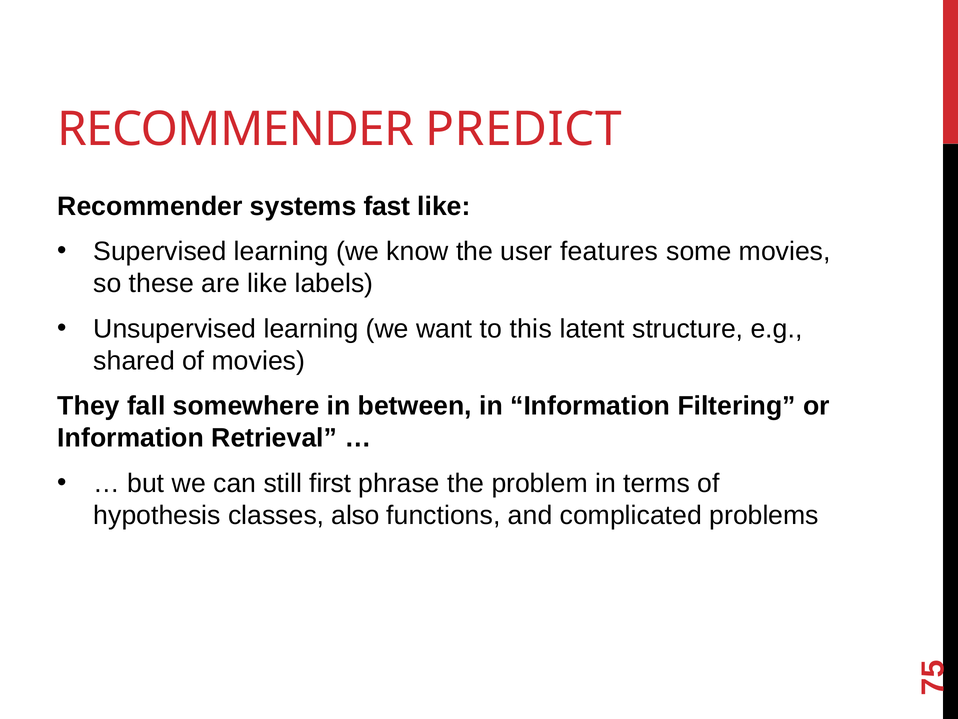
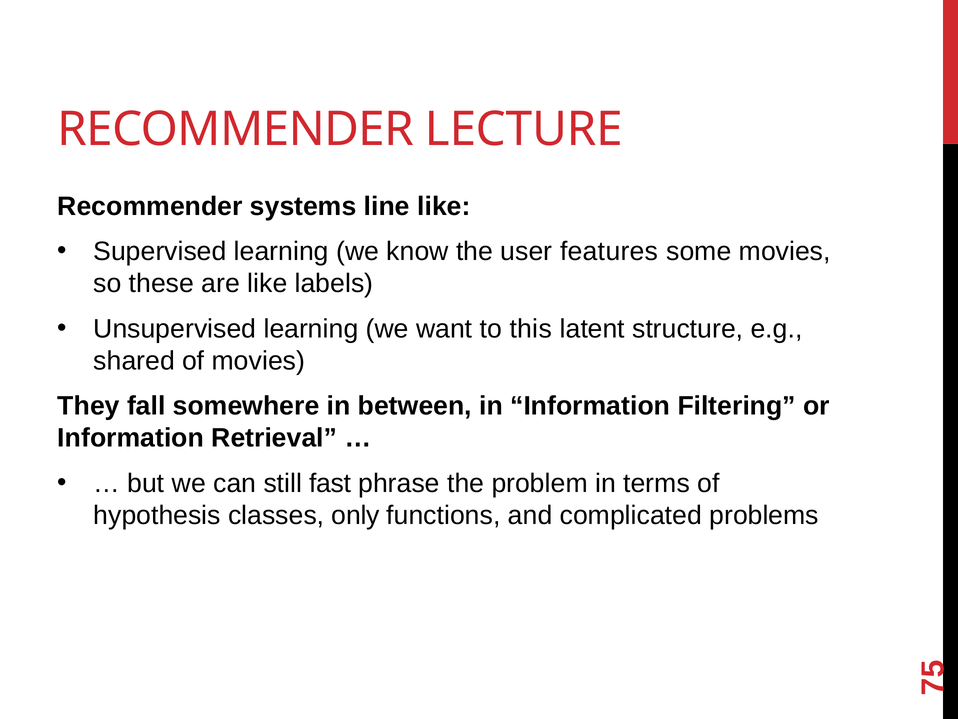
PREDICT: PREDICT -> LECTURE (524, 129)
fast: fast -> line (387, 206)
first: first -> fast (330, 483)
also: also -> only (355, 515)
